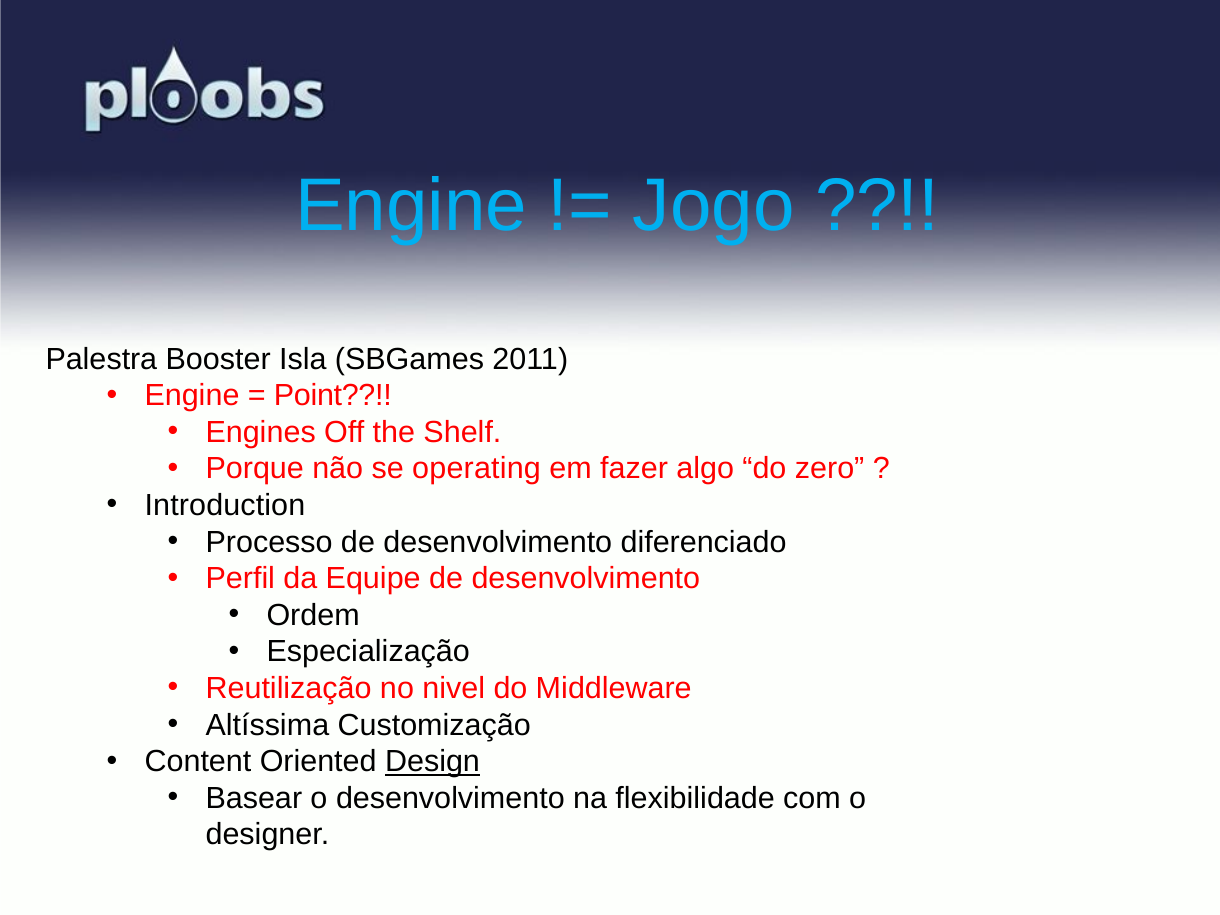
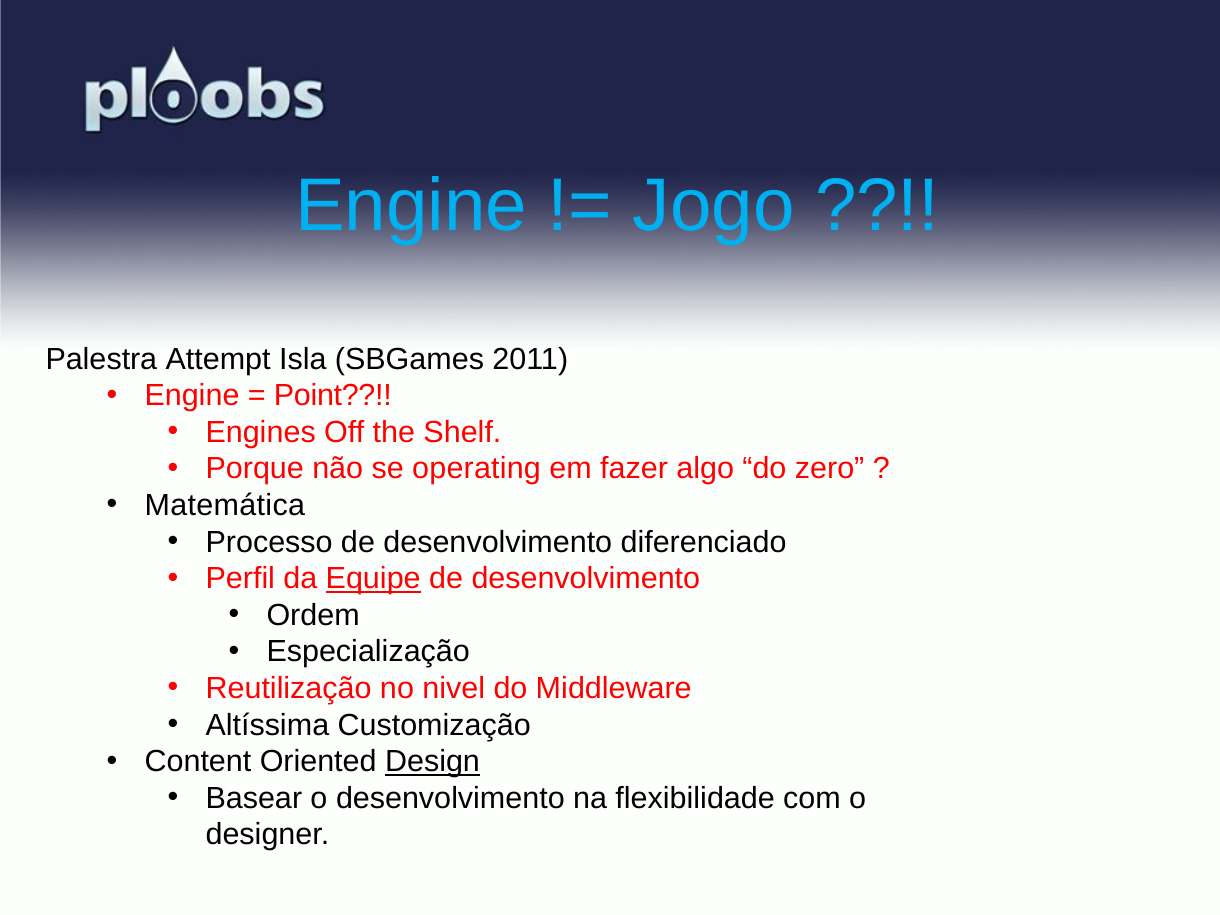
Booster: Booster -> Attempt (218, 359)
Introduction: Introduction -> Matemática (225, 505)
Equipe underline: none -> present (373, 579)
